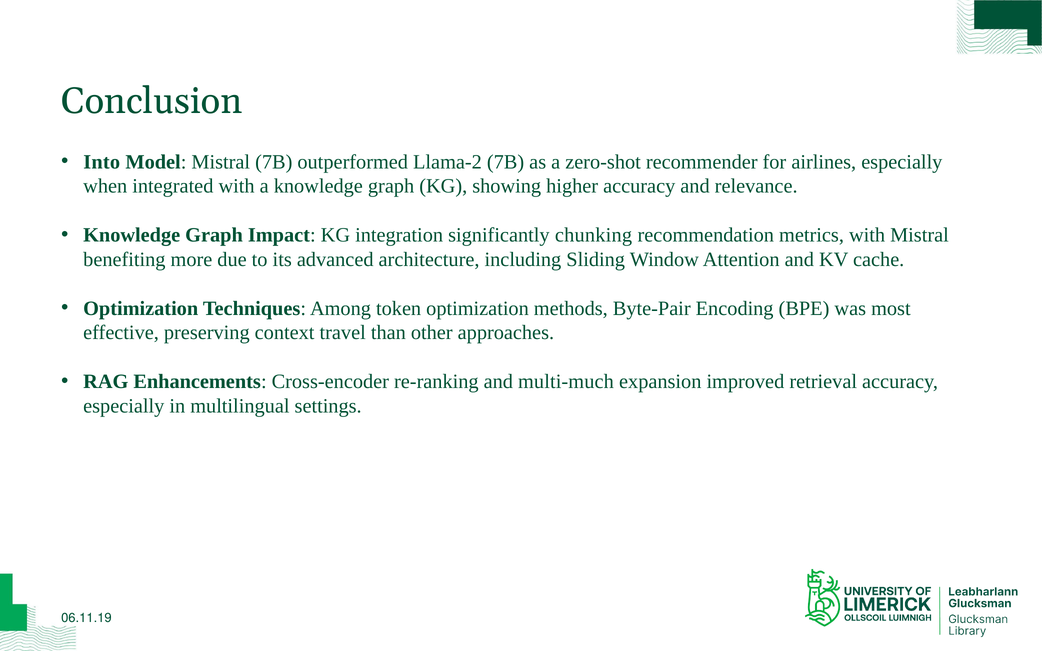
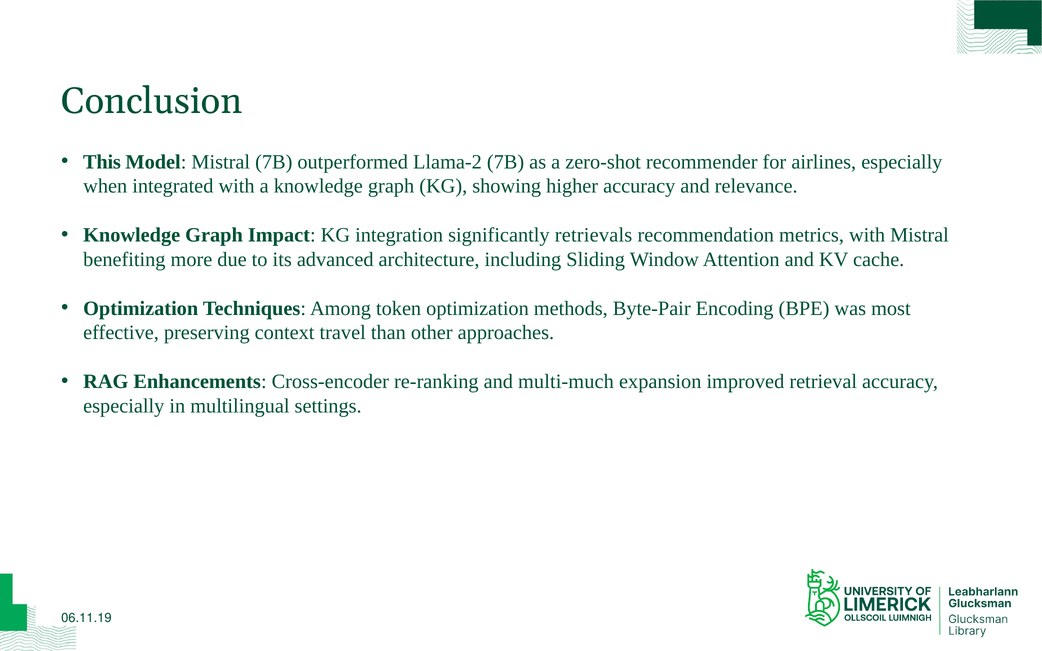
Into: Into -> This (102, 162)
chunking: chunking -> retrievals (594, 235)
